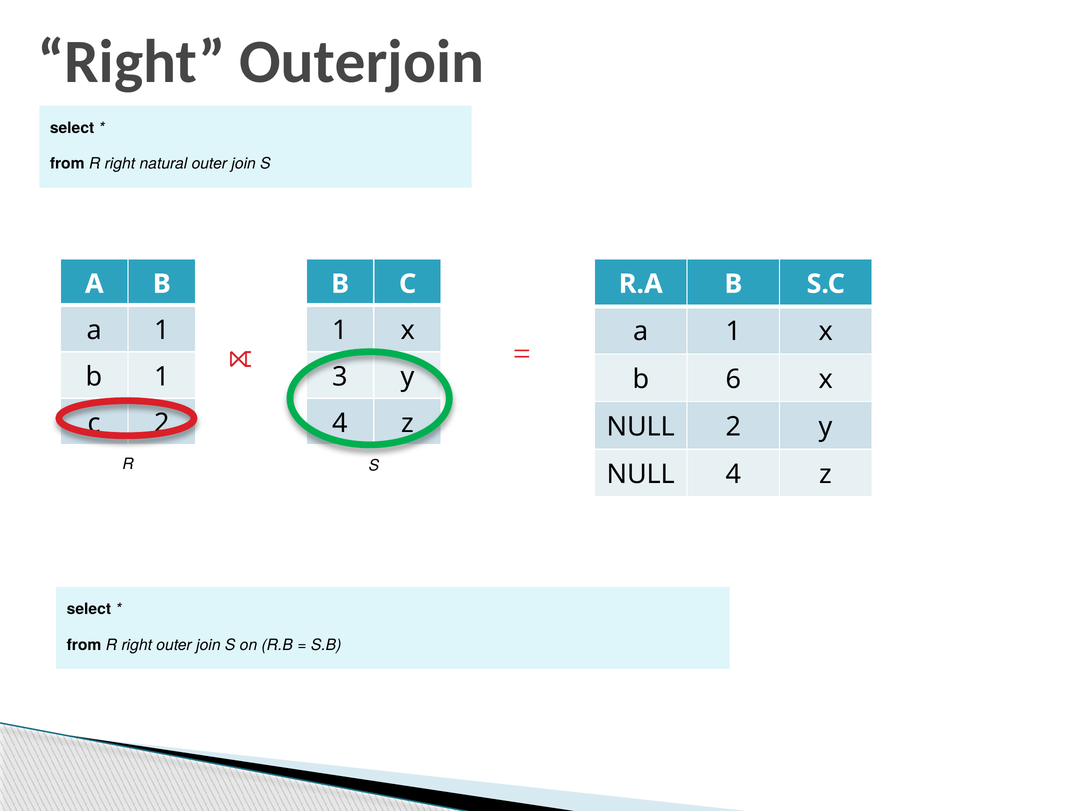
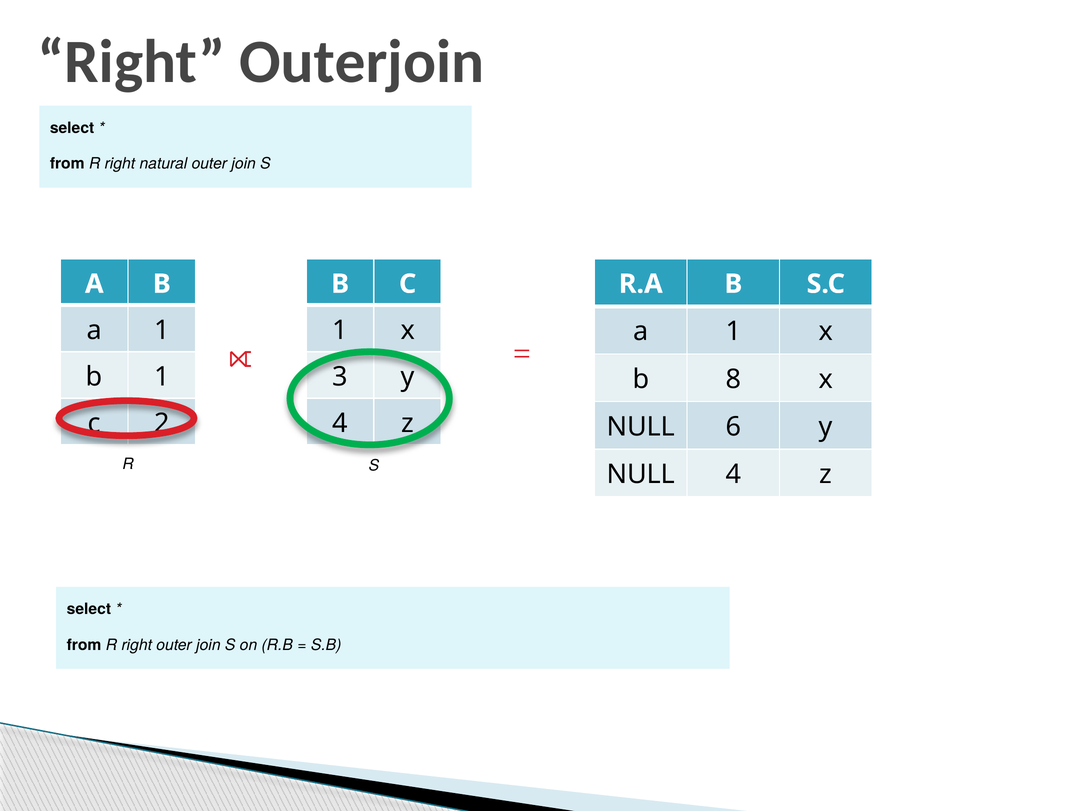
6: 6 -> 8 (733, 379)
NULL 2: 2 -> 6 (733, 427)
